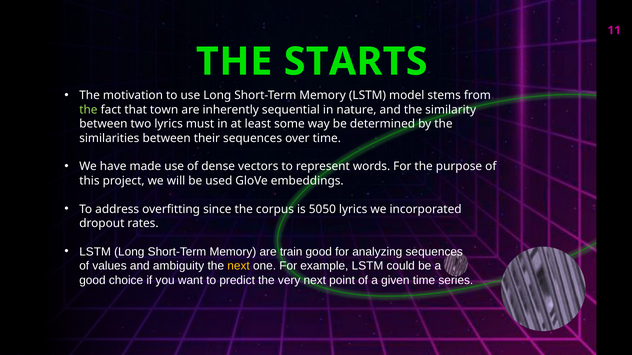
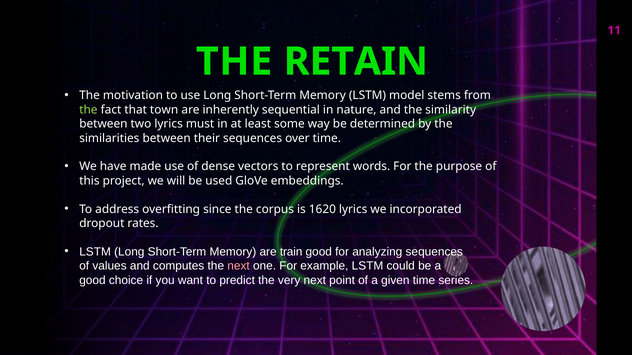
STARTS: STARTS -> RETAIN (356, 62)
5050: 5050 -> 1620 (322, 209)
ambiguity: ambiguity -> computes (179, 266)
next colour: yellow -> pink (239, 266)
